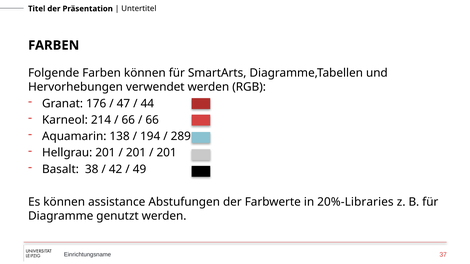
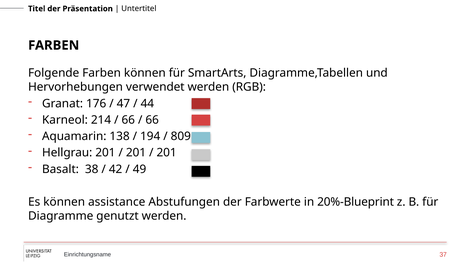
289: 289 -> 809 (181, 137)
20%-Libraries: 20%-Libraries -> 20%-Blueprint (356, 202)
